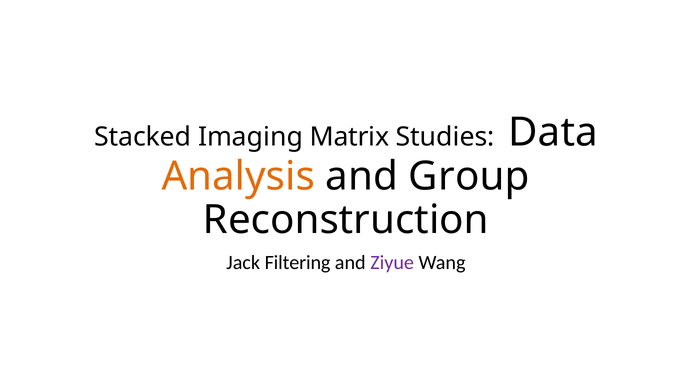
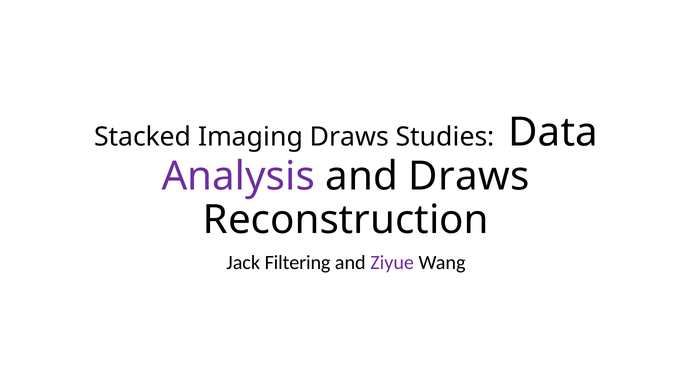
Imaging Matrix: Matrix -> Draws (349, 137)
Analysis colour: orange -> purple (238, 176)
and Group: Group -> Draws (469, 176)
